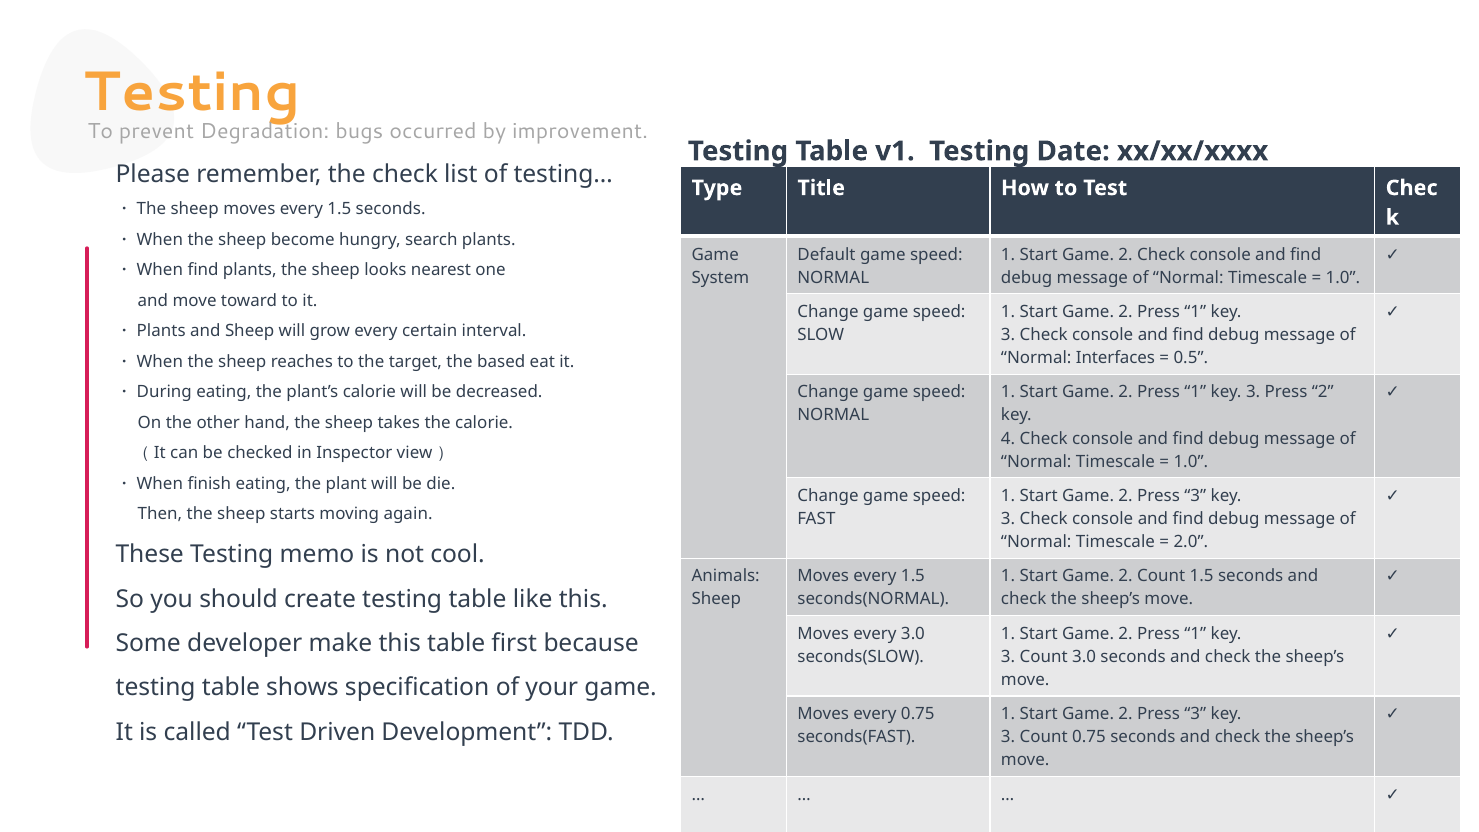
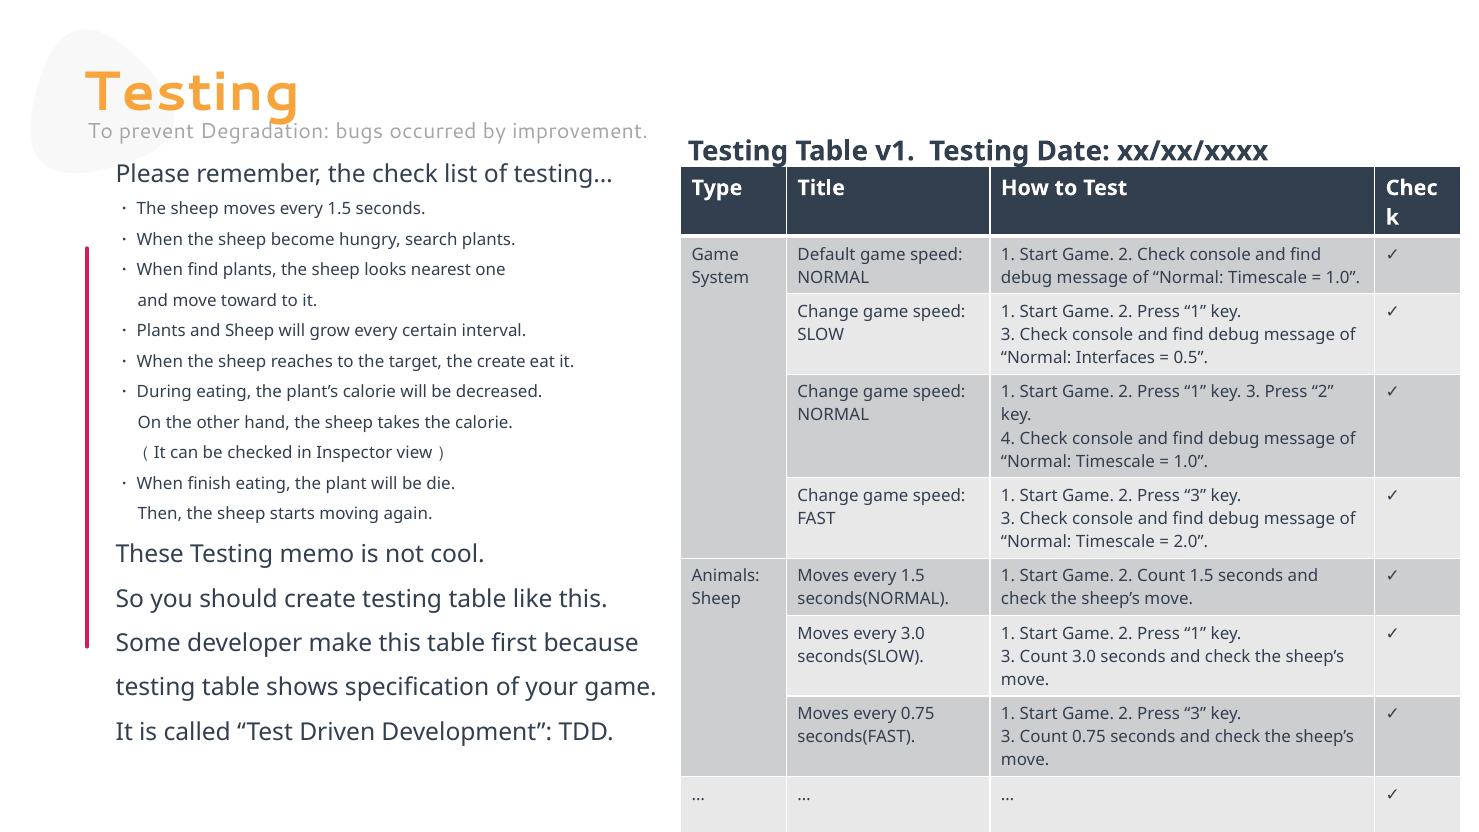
the based: based -> create (501, 362)
